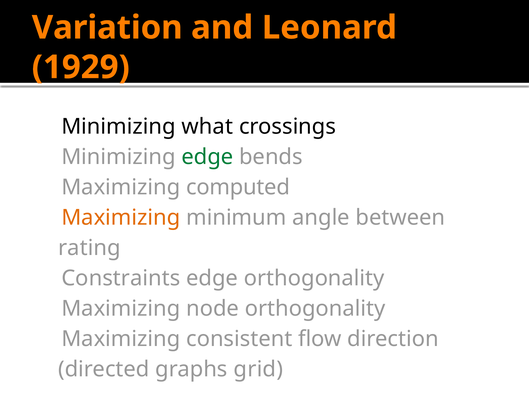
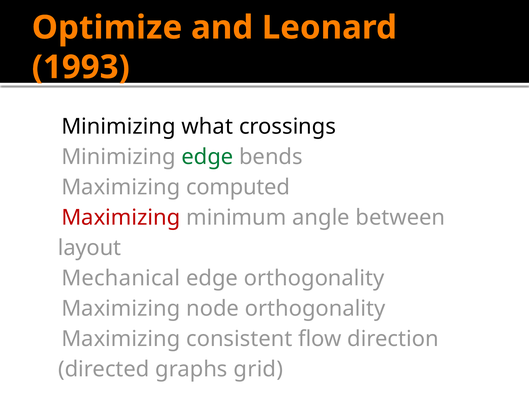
Variation: Variation -> Optimize (107, 28)
1929: 1929 -> 1993 (81, 67)
Maximizing colour: orange -> red (121, 218)
rating: rating -> layout (90, 248)
Constraints: Constraints -> Mechanical (121, 279)
